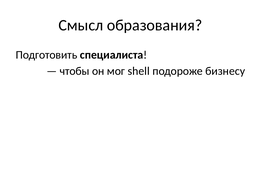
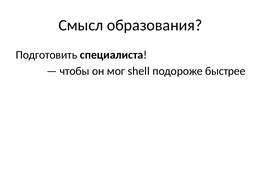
бизнесу: бизнесу -> быстрее (225, 71)
